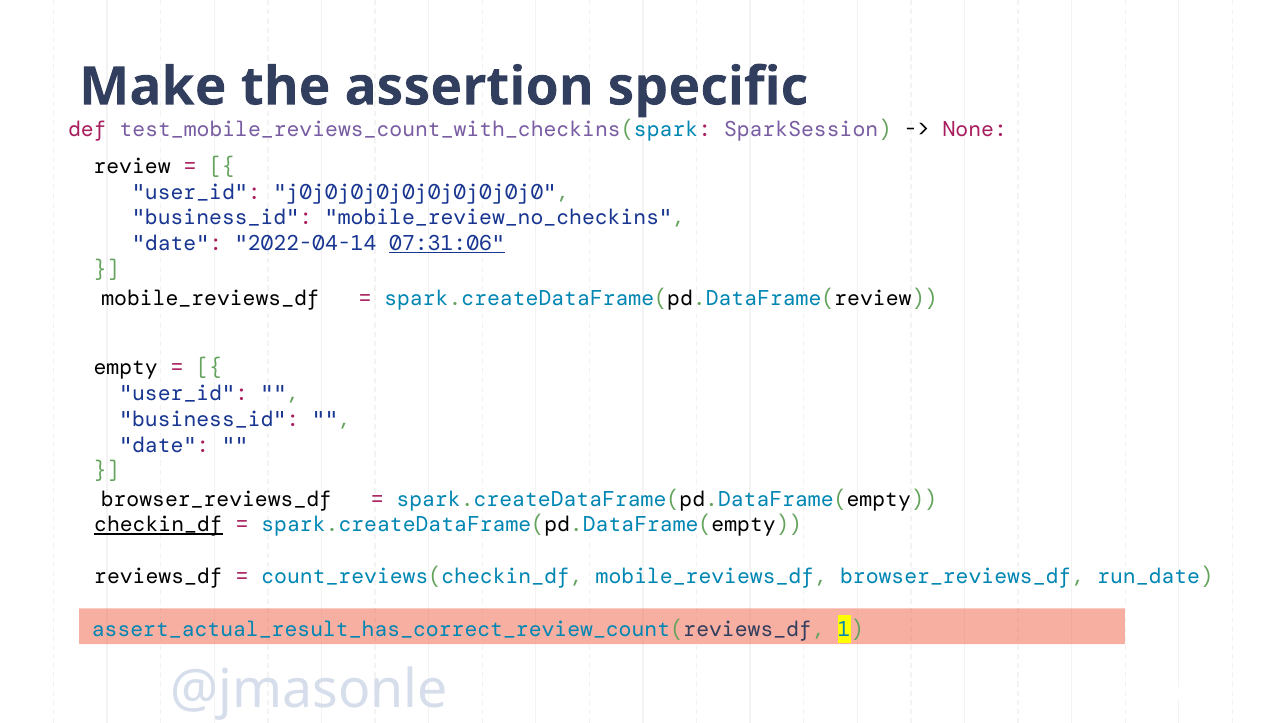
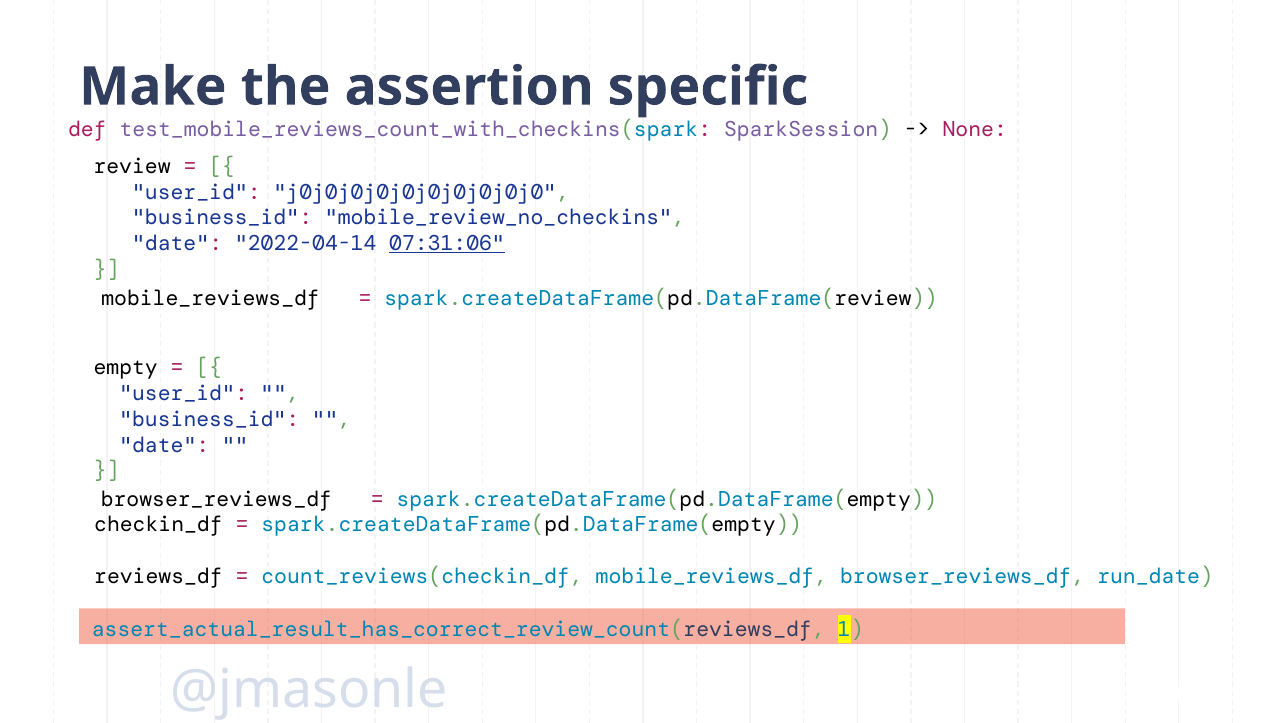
checkin_df underline: present -> none (158, 525)
